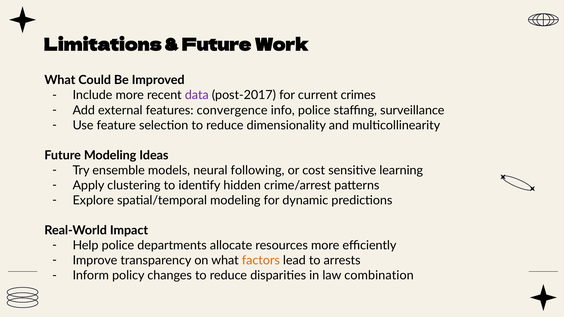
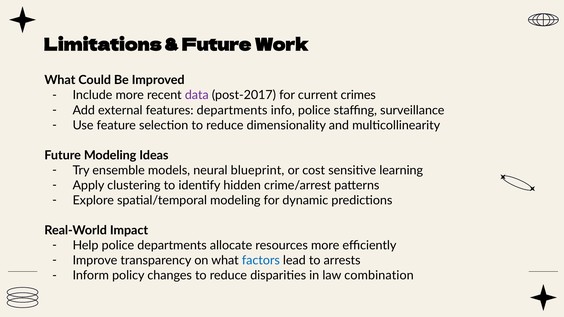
features convergence: convergence -> departments (232, 110)
following: following -> blueprint (257, 170)
factors colour: orange -> blue (261, 261)
